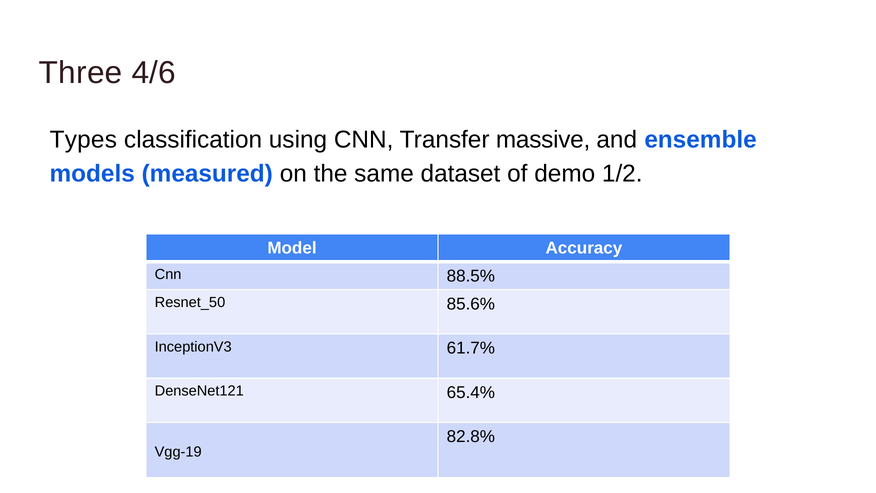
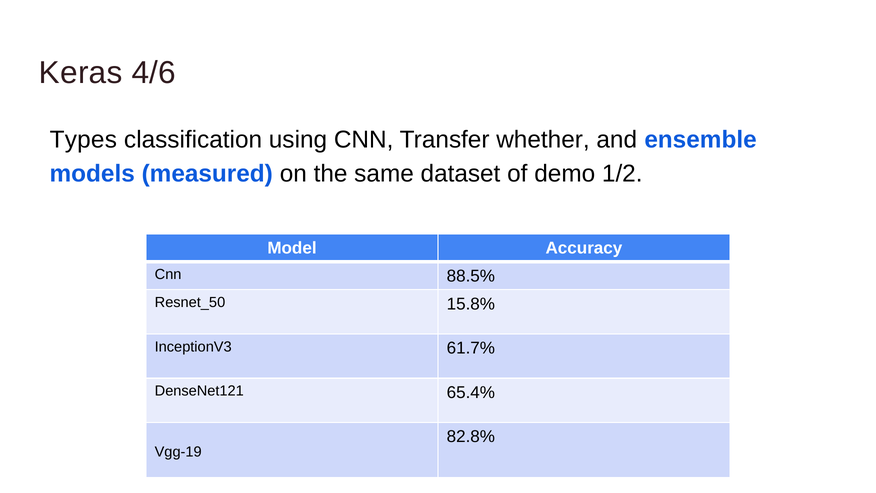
Three: Three -> Keras (81, 73)
massive: massive -> whether (543, 140)
85.6%: 85.6% -> 15.8% (471, 304)
